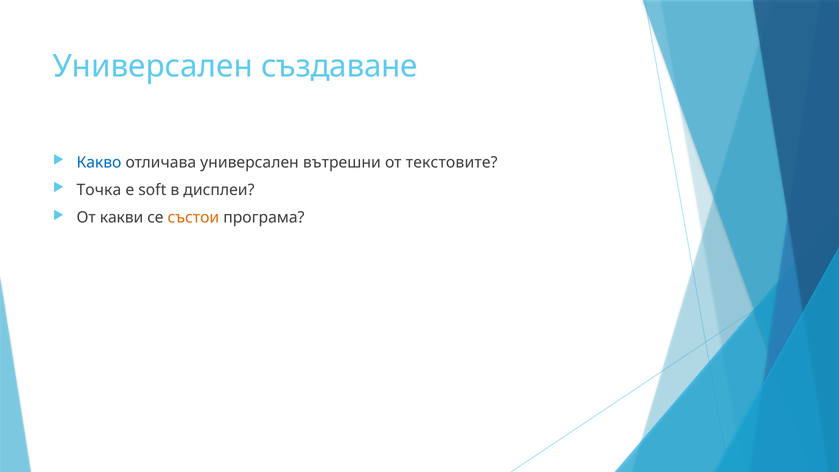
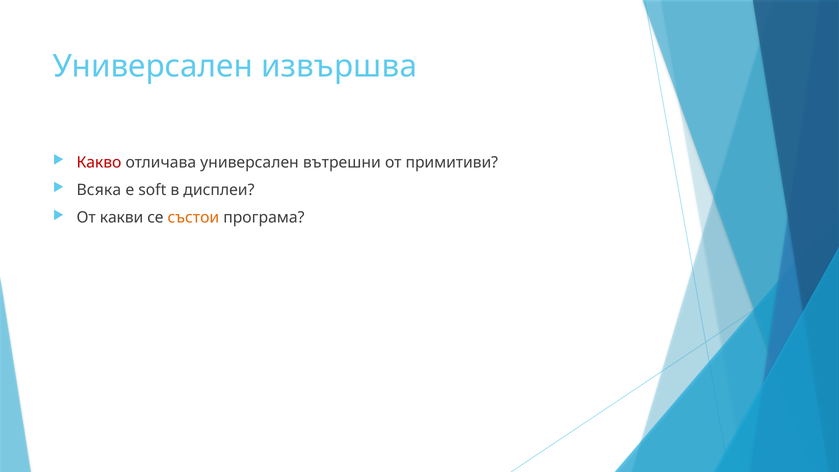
създаване: създаване -> извършва (339, 66)
Какво colour: blue -> red (99, 162)
текстовите: текстовите -> примитиви (452, 162)
Точка: Точка -> Всяка (99, 190)
